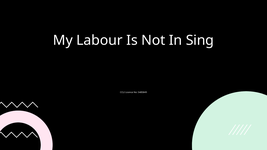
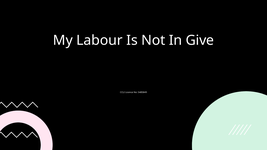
Sing: Sing -> Give (200, 40)
